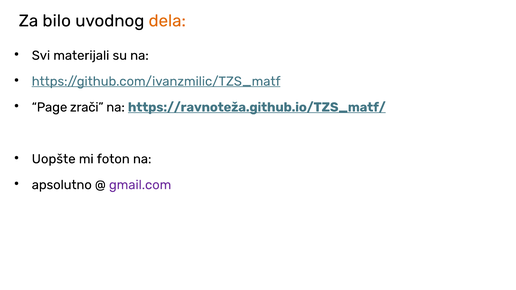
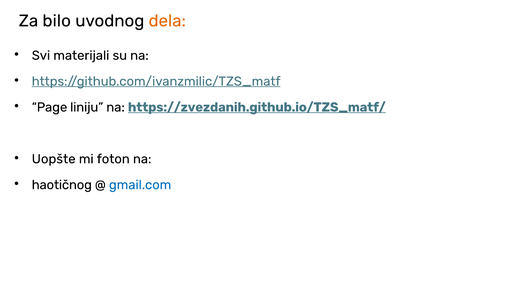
zrači: zrači -> liniju (87, 107)
https://ravnoteža.github.io/TZS_matf/: https://ravnoteža.github.io/TZS_matf/ -> https://zvezdanih.github.io/TZS_matf/ (257, 107)
apsolutno: apsolutno -> haotičnog (62, 185)
gmail.com colour: purple -> blue (140, 185)
